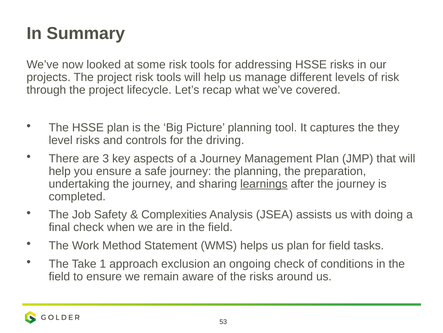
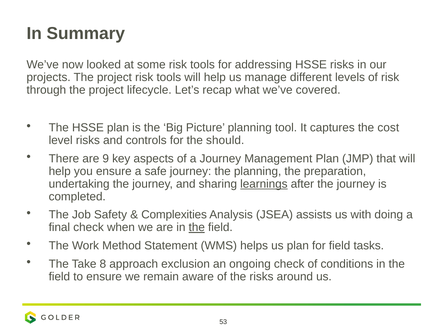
they: they -> cost (388, 127)
driving: driving -> should (225, 140)
3: 3 -> 9 (106, 158)
the underline: none -> present (197, 227)
1: 1 -> 8 (103, 263)
